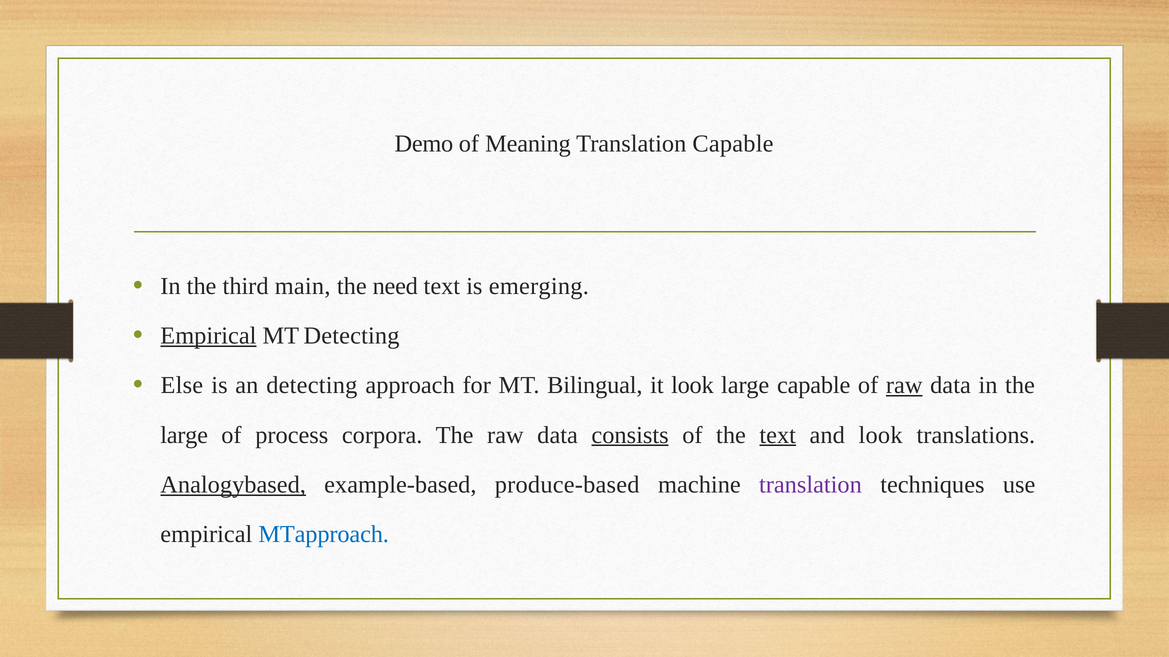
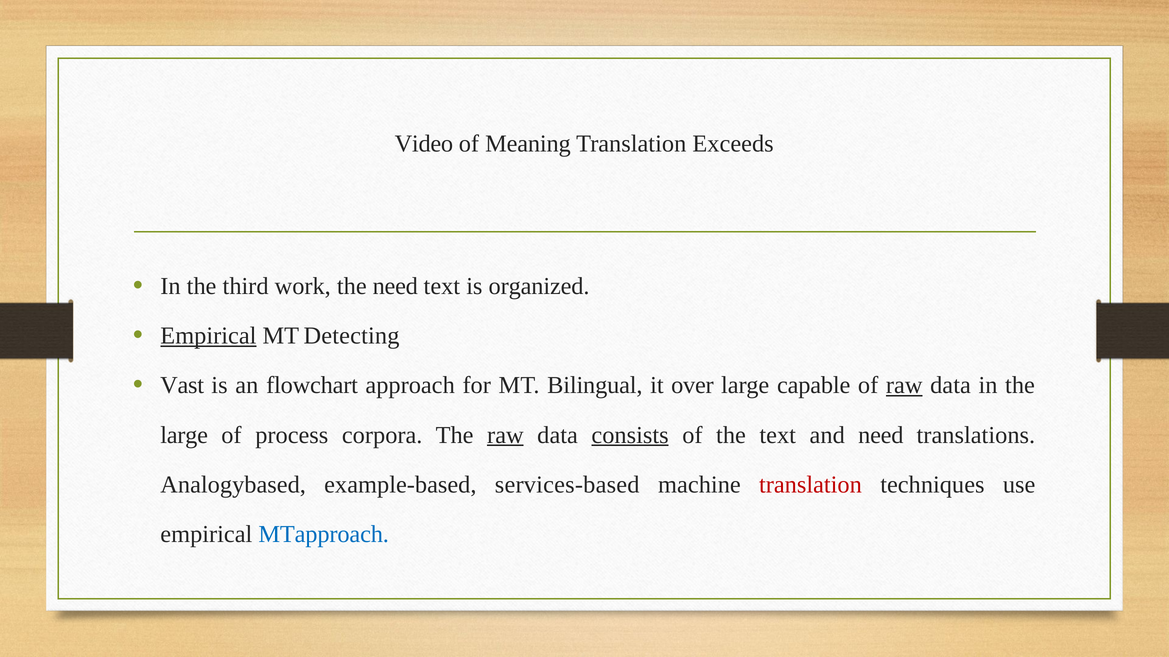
Demo: Demo -> Video (424, 144)
Translation Capable: Capable -> Exceeds (733, 144)
main: main -> work (303, 286)
emerging: emerging -> organized (539, 286)
Else: Else -> Vast (182, 386)
an detecting: detecting -> flowchart (312, 386)
it look: look -> over (692, 386)
raw underline: none -> present (505, 435)
text underline: present -> none (778, 435)
and look: look -> need (881, 435)
Analogybased underline: present -> none (233, 485)
produce-based: produce-based -> services-based (567, 485)
translation colour: purple -> red (810, 485)
